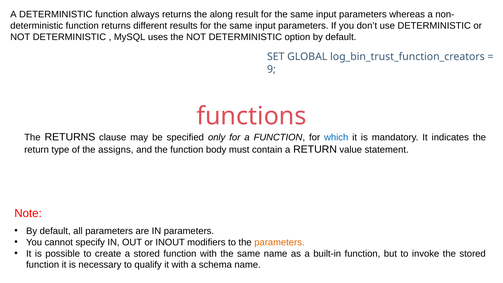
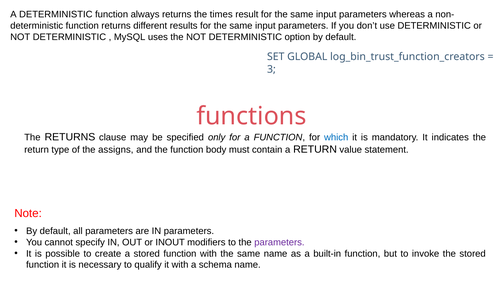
along: along -> times (221, 14)
9: 9 -> 3 (271, 69)
parameters colour: orange -> purple (279, 242)
